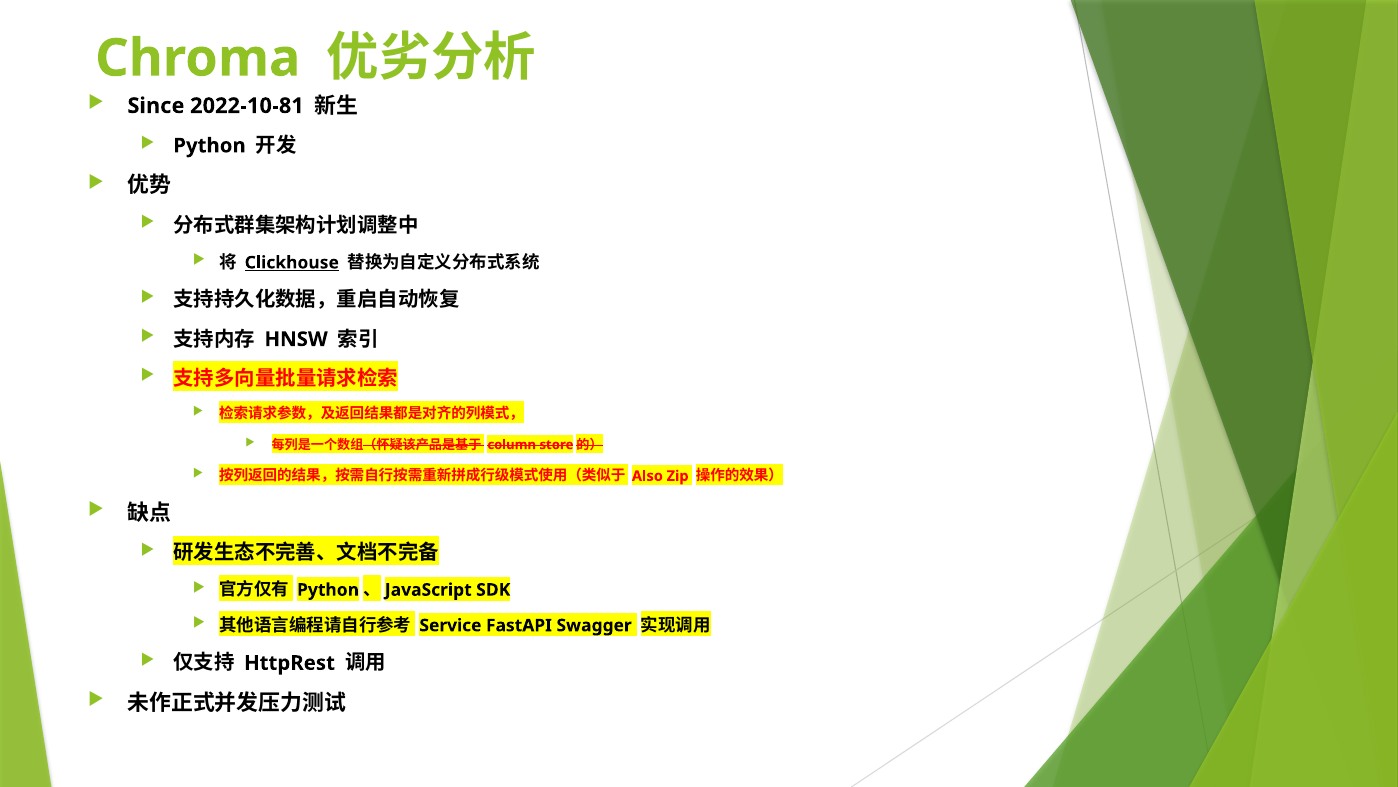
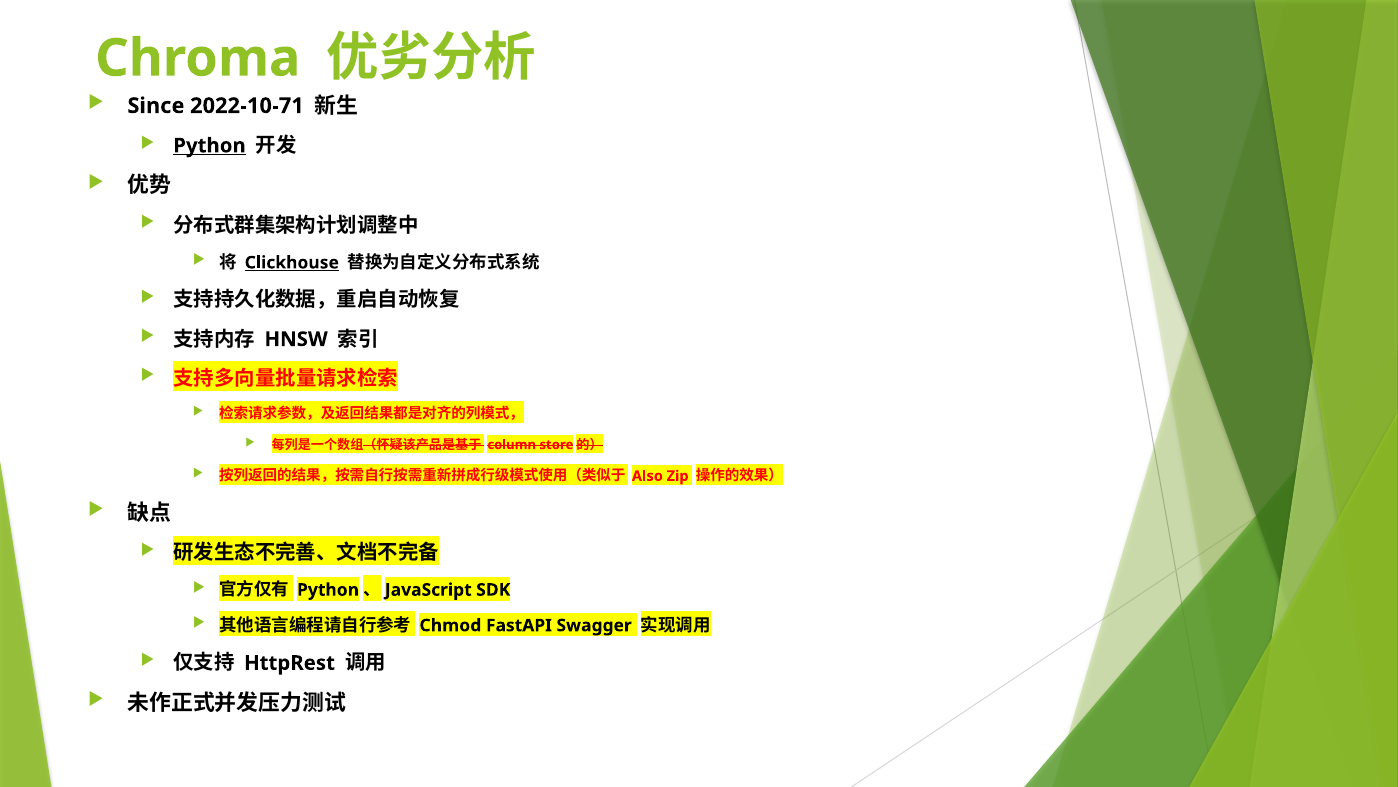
2022-10-81: 2022-10-81 -> 2022-10-71 (247, 106)
Python underline: none -> present (210, 146)
Service: Service -> Chmod (450, 625)
